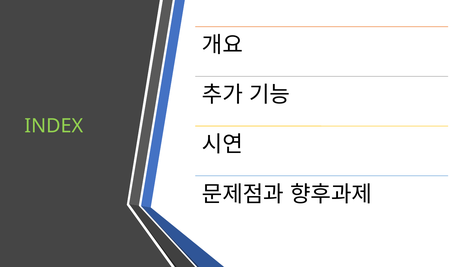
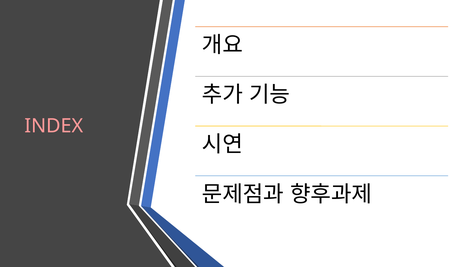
INDEX colour: light green -> pink (54, 126)
